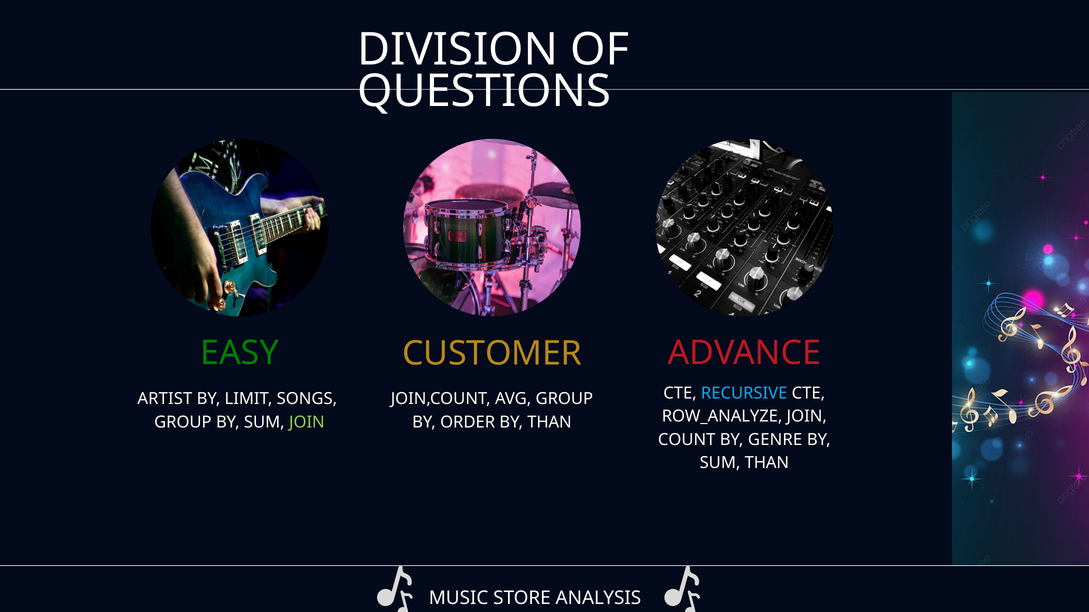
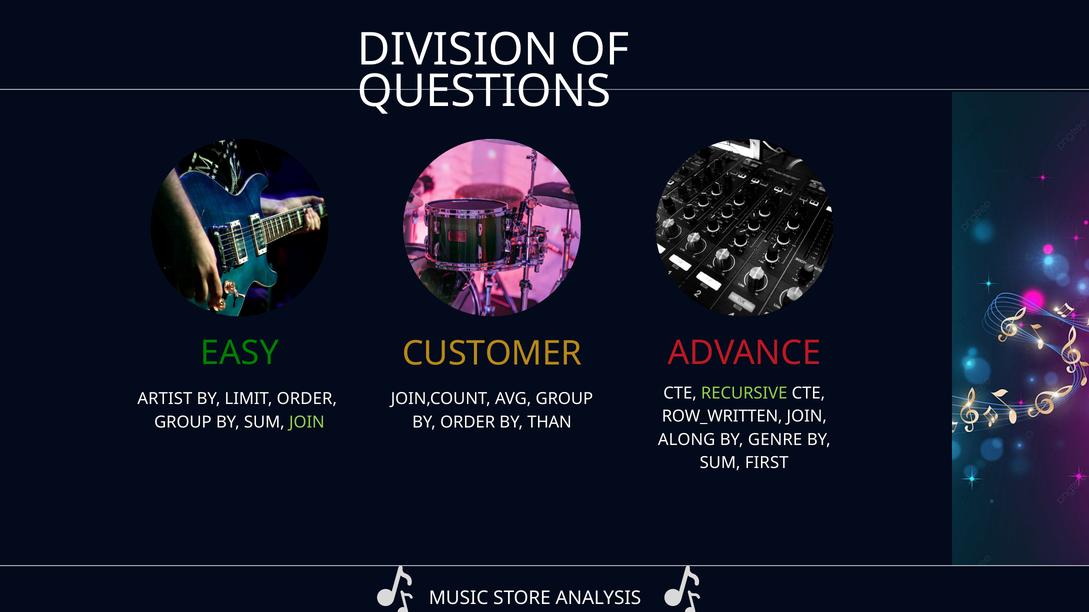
RECURSIVE colour: light blue -> light green (744, 393)
LIMIT SONGS: SONGS -> ORDER (307, 399)
ROW_ANALYZE: ROW_ANALYZE -> ROW_WRITTEN (722, 417)
COUNT: COUNT -> ALONG (687, 440)
SUM THAN: THAN -> FIRST (767, 463)
